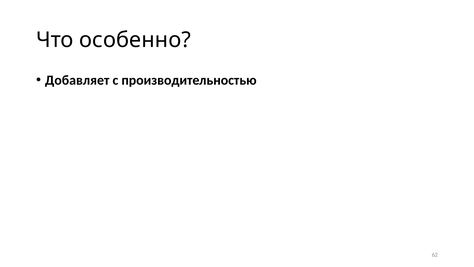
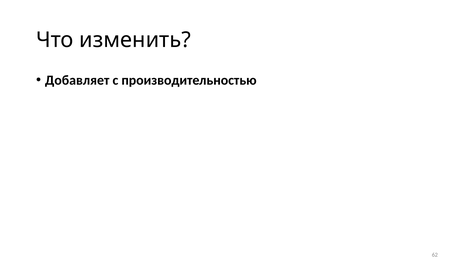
особенно: особенно -> изменить (135, 40)
